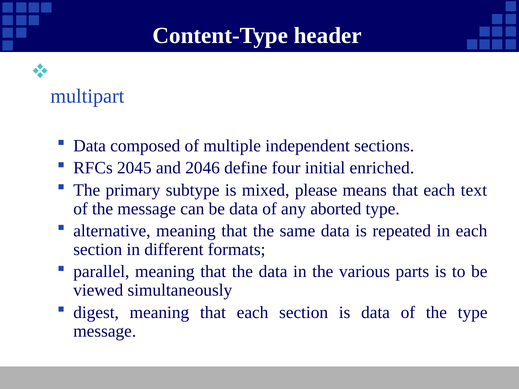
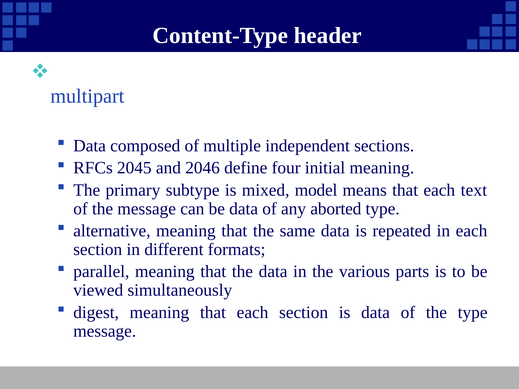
initial enriched: enriched -> meaning (382, 168)
please: please -> model (316, 190)
